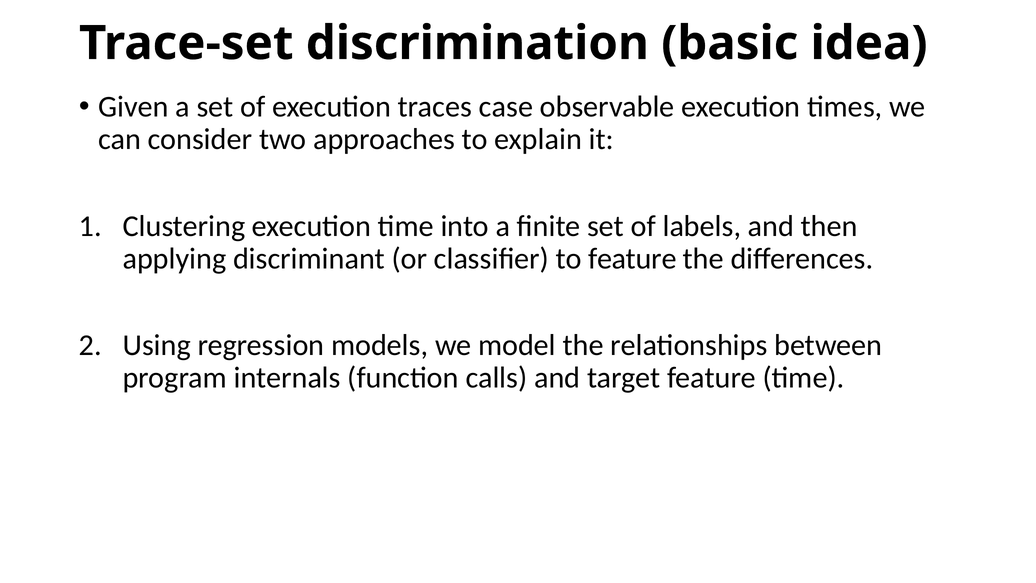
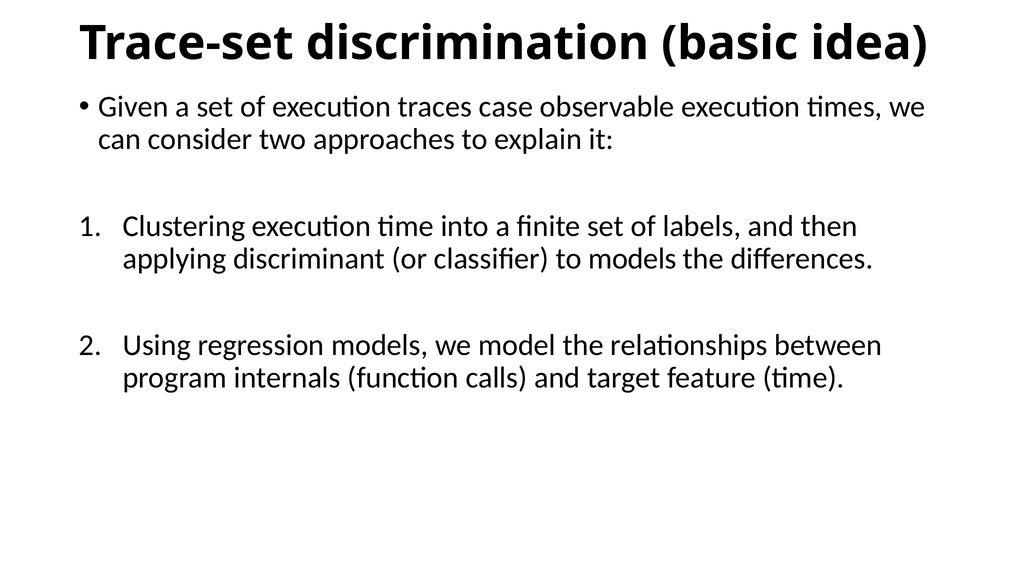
to feature: feature -> models (632, 259)
